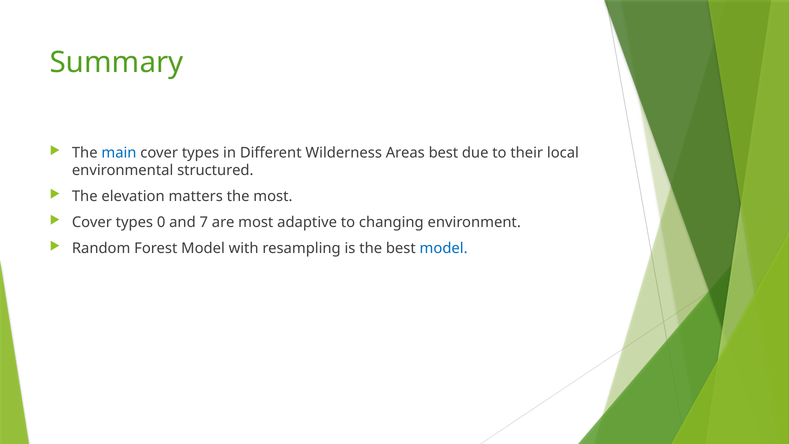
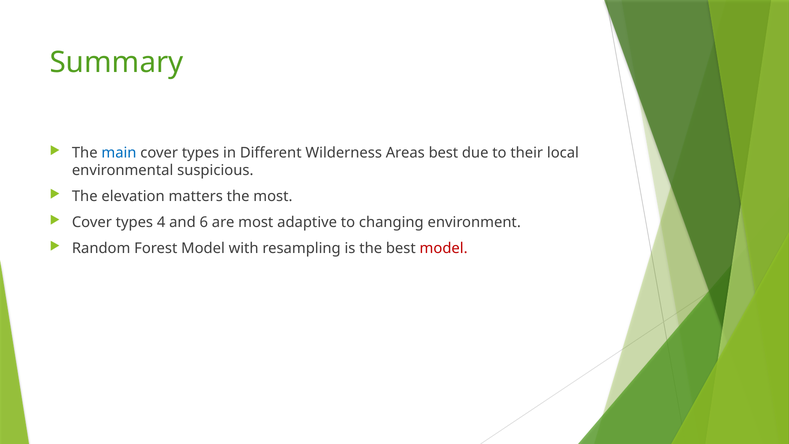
structured: structured -> suspicious (215, 170)
0: 0 -> 4 (161, 222)
7: 7 -> 6 (204, 222)
model colour: blue -> red (444, 248)
